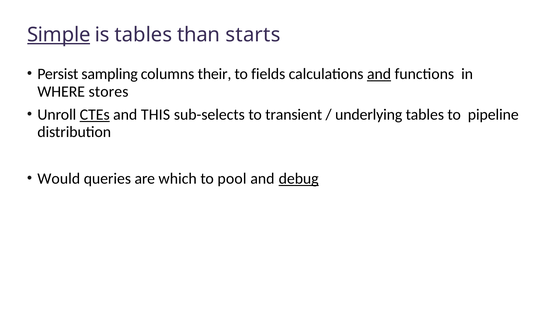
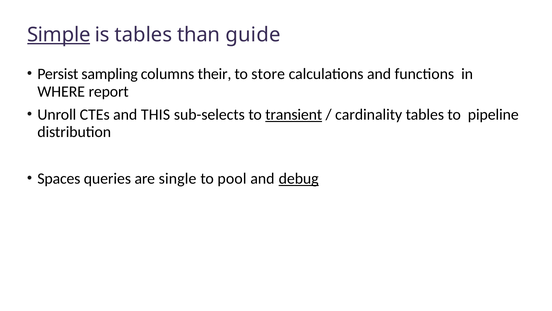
starts: starts -> guide (253, 35)
fields: fields -> store (268, 74)
and underline: present -> none (379, 74)
stores: stores -> report (109, 91)
CTEs underline: present -> none (95, 115)
transient underline: none -> present (294, 115)
underlying: underlying -> cardinality (369, 115)
Would: Would -> Spaces (59, 178)
which: which -> single (178, 178)
